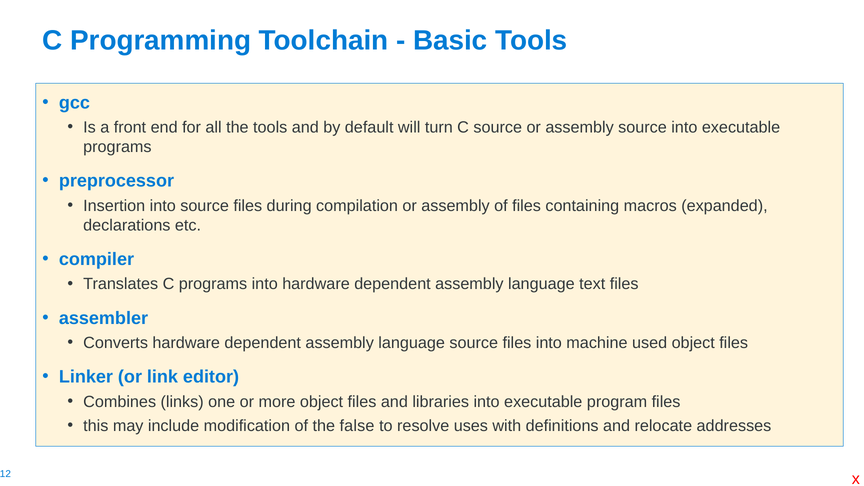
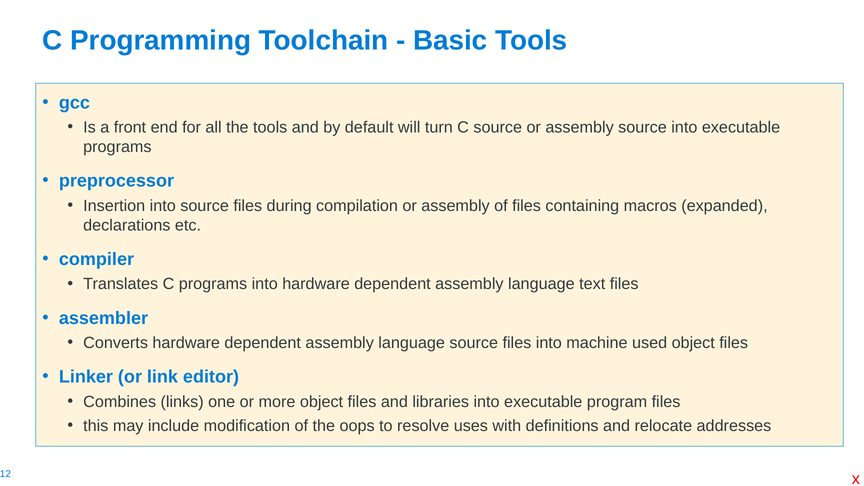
false: false -> oops (357, 426)
